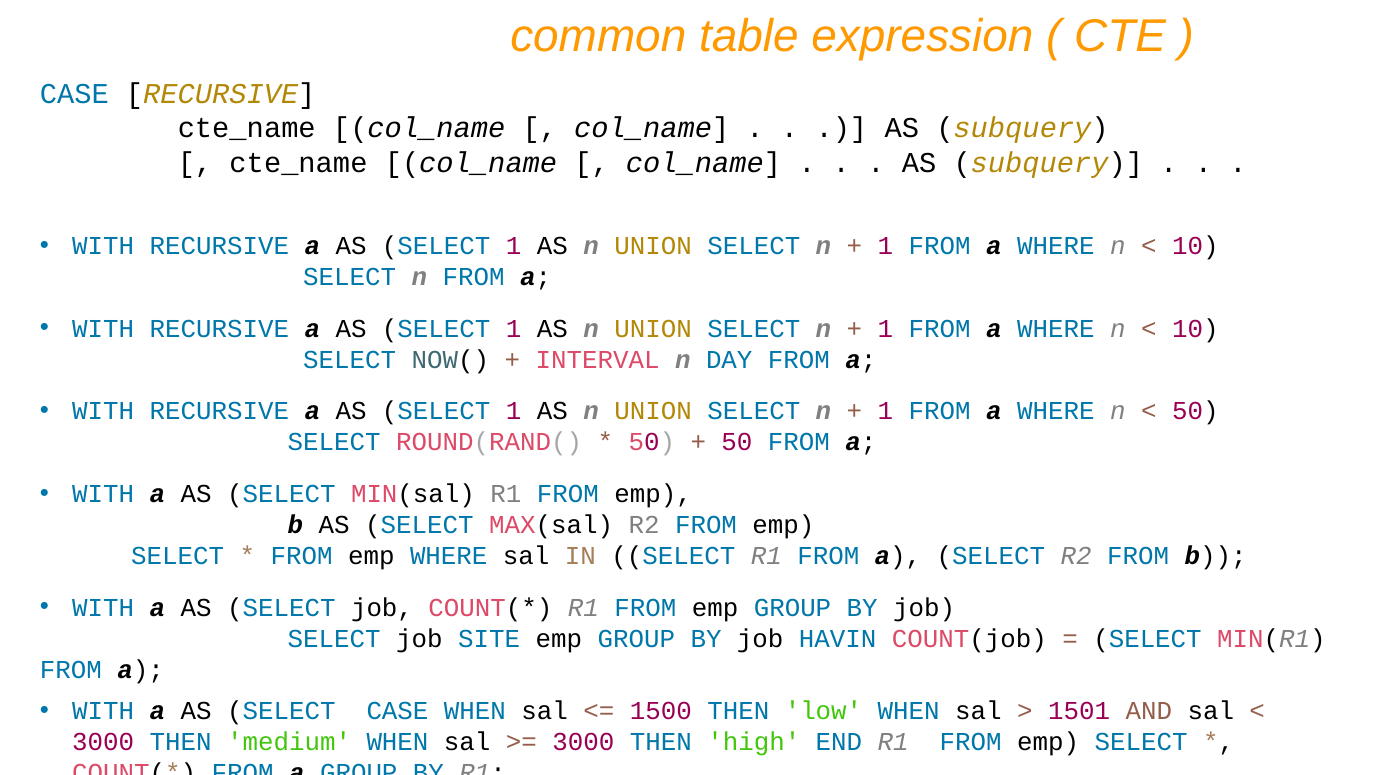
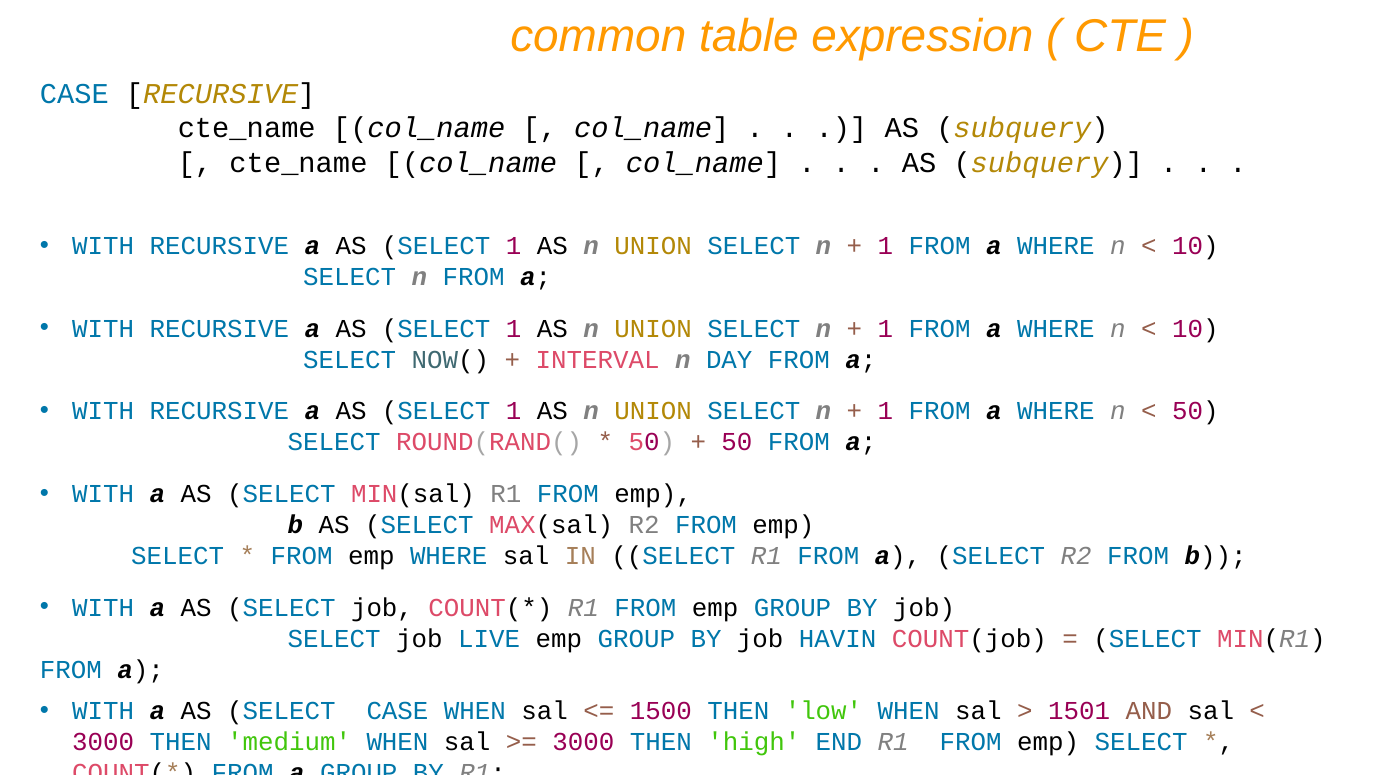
SITE: SITE -> LIVE (489, 638)
